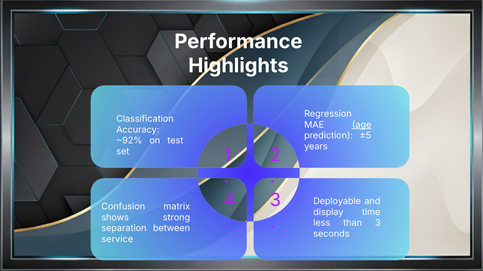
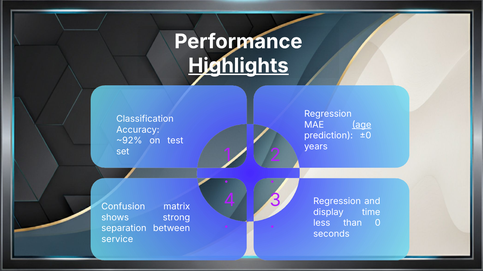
Highlights underline: none -> present (238, 66)
±5: ±5 -> ±0 (365, 136)
Deployable: Deployable -> Regression (337, 202)
than 3: 3 -> 0 (378, 223)
